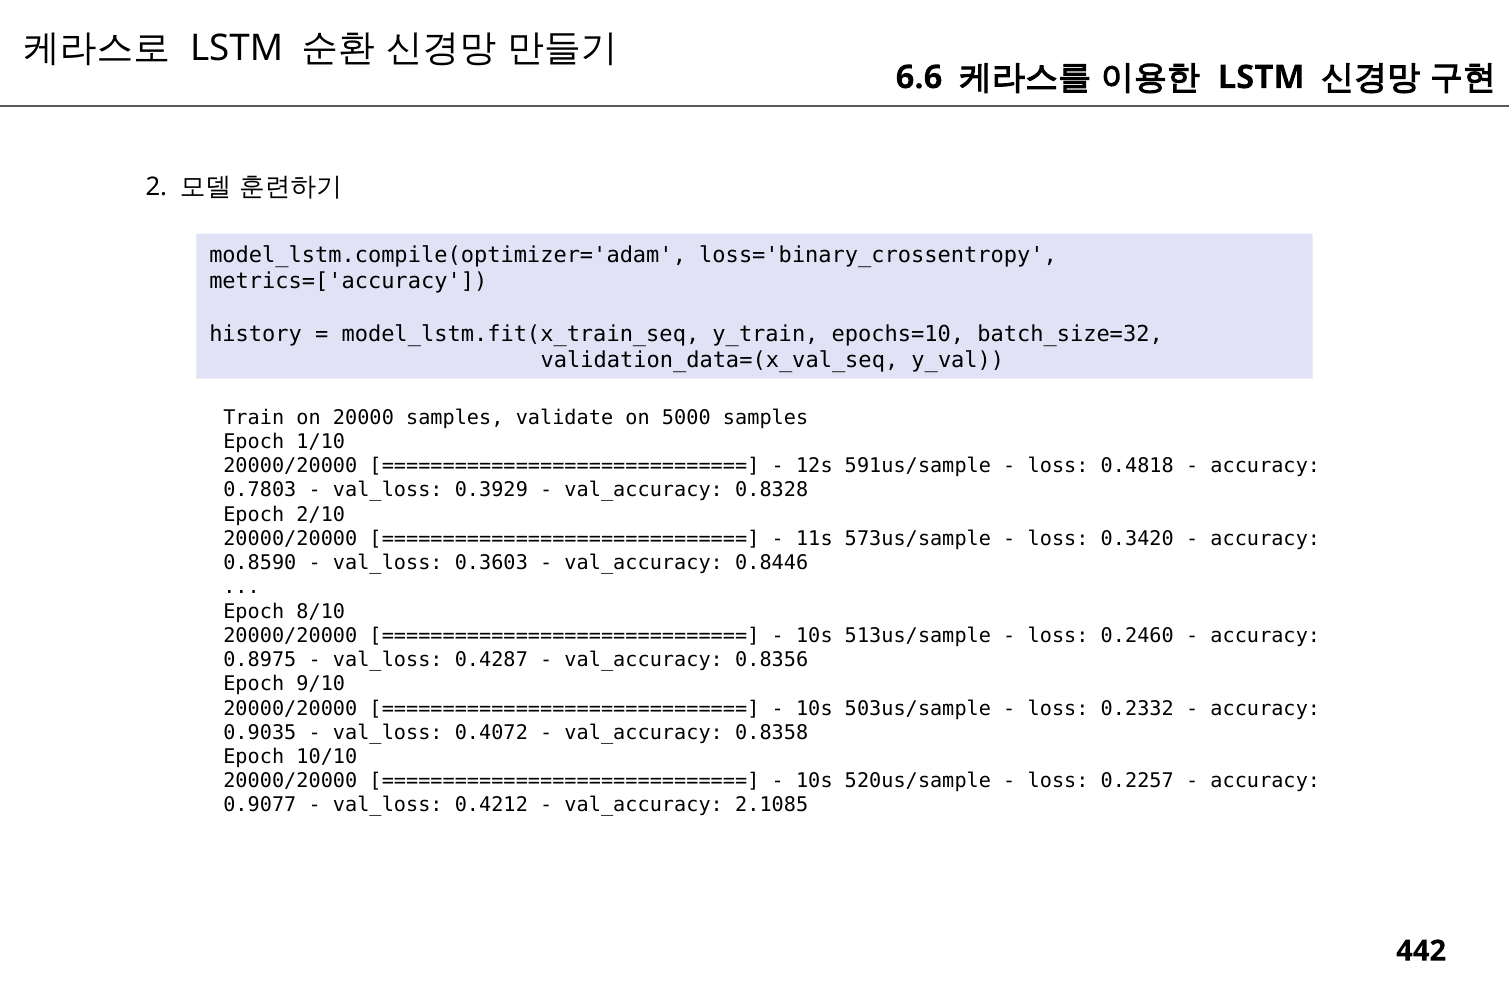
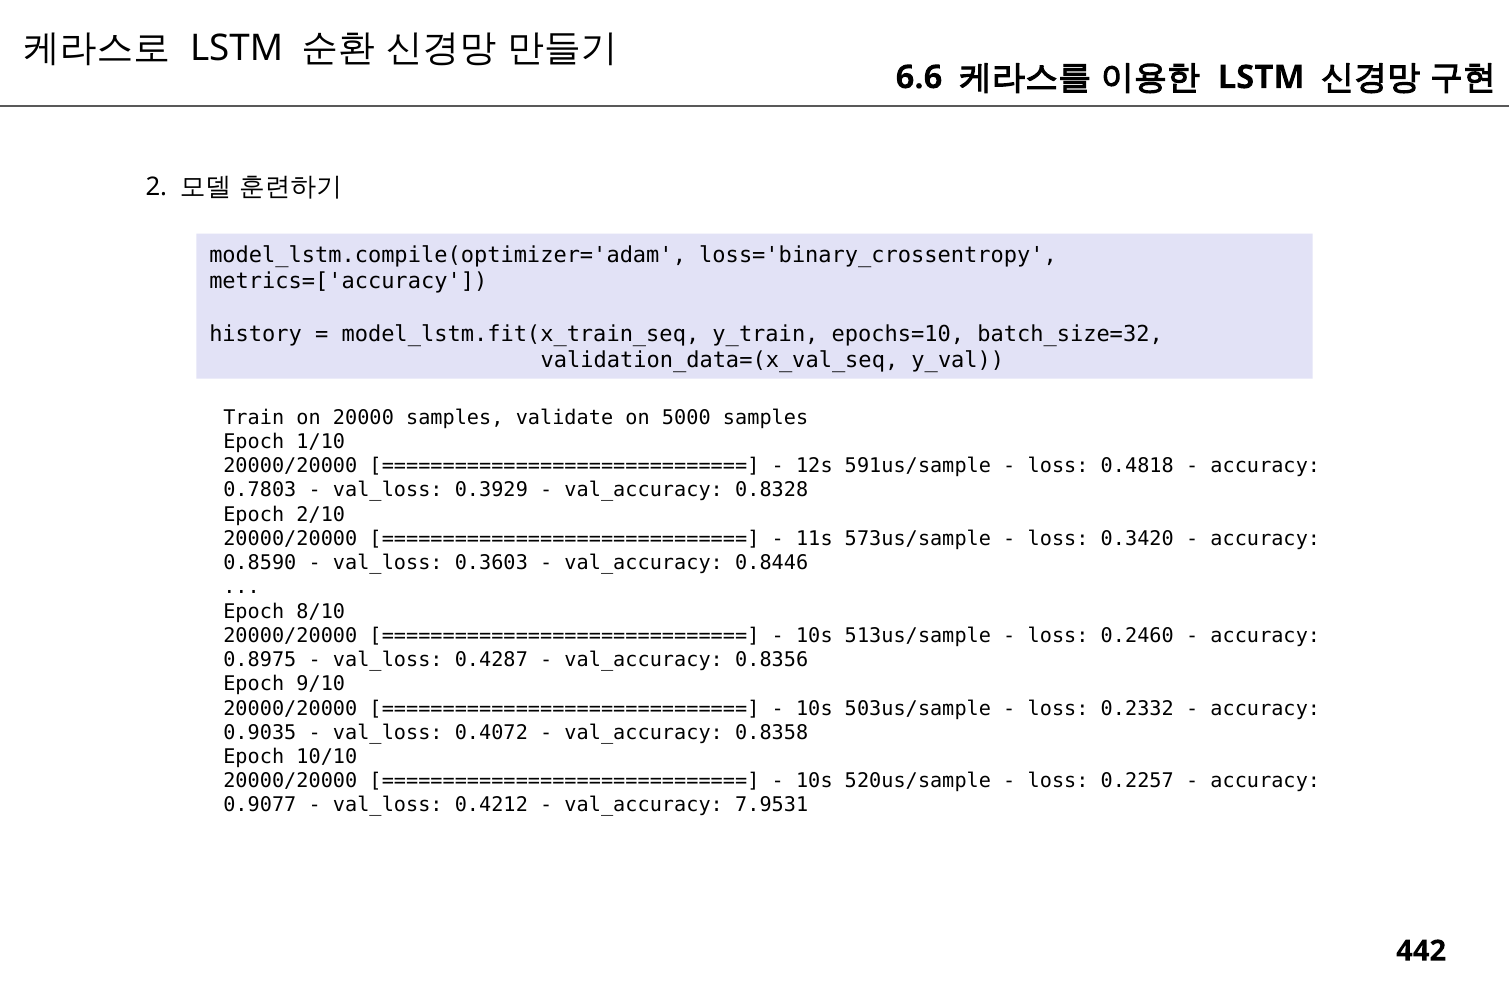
2.1085: 2.1085 -> 7.9531 (772, 805)
